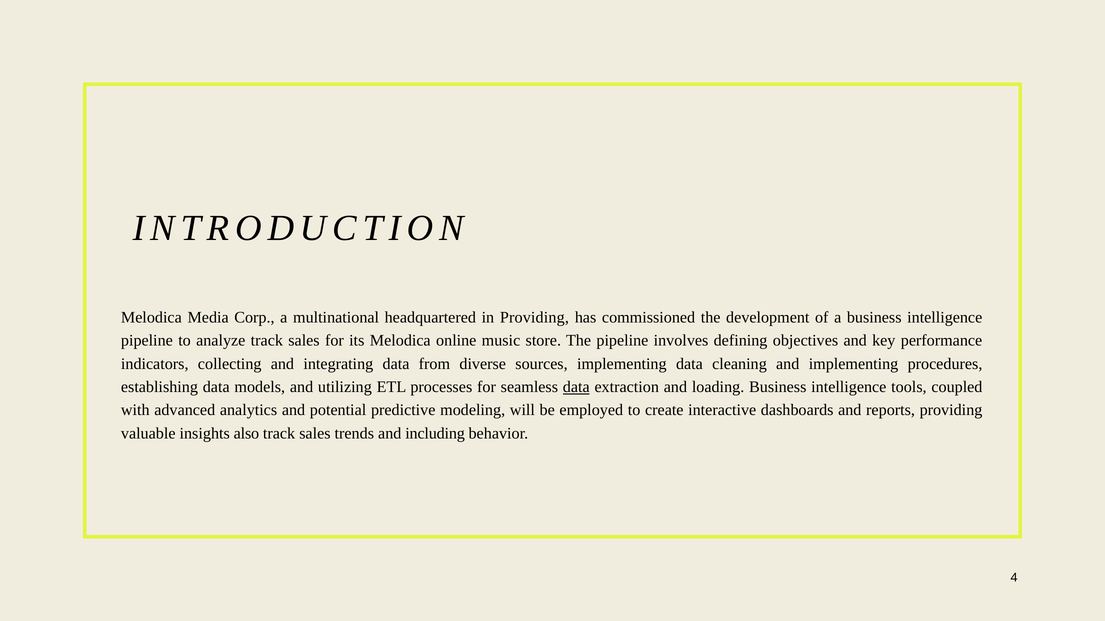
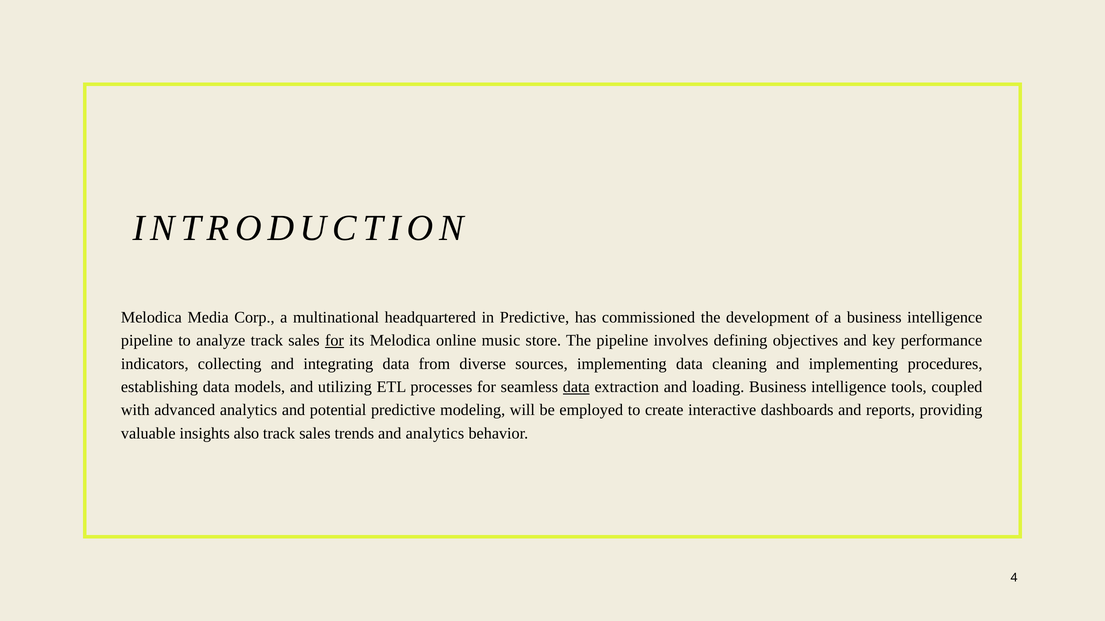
in Providing: Providing -> Predictive (534, 318)
for underline: none -> present (334, 341)
and including: including -> analytics (435, 434)
